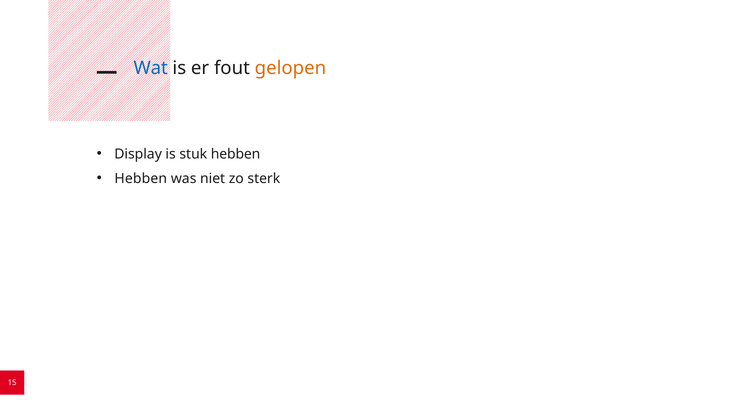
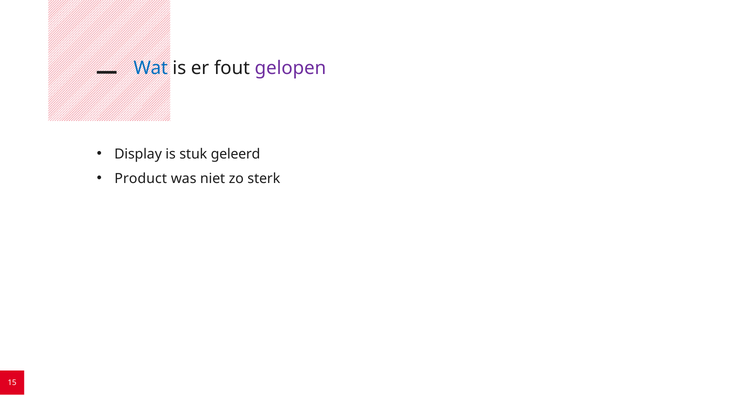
gelopen colour: orange -> purple (290, 68)
stuk hebben: hebben -> geleerd (236, 154)
Hebben: Hebben -> Product (141, 179)
